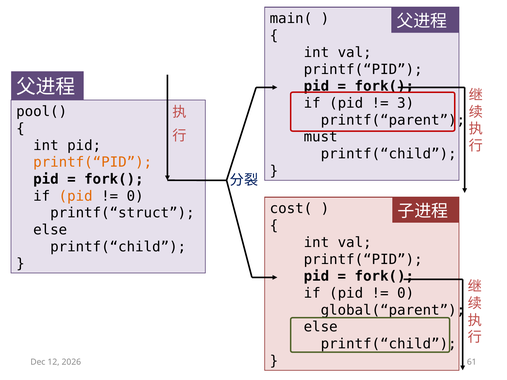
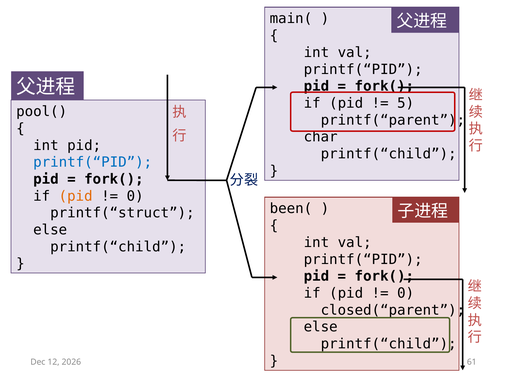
3: 3 -> 5 (406, 103)
must: must -> char (321, 137)
printf(“PID colour: orange -> blue (93, 162)
cost(: cost( -> been( (291, 209)
global(“parent: global(“parent -> closed(“parent (393, 310)
